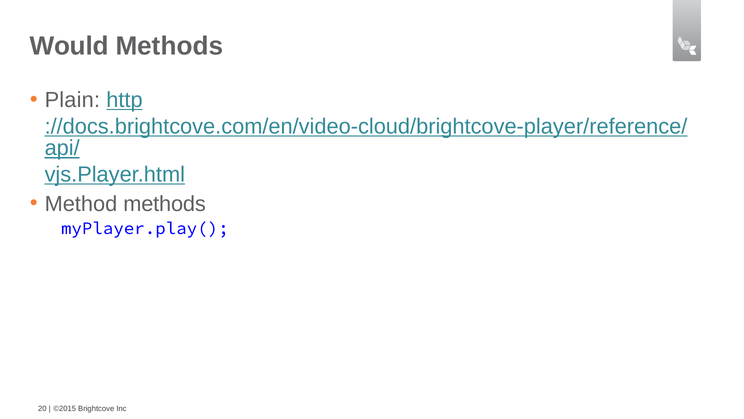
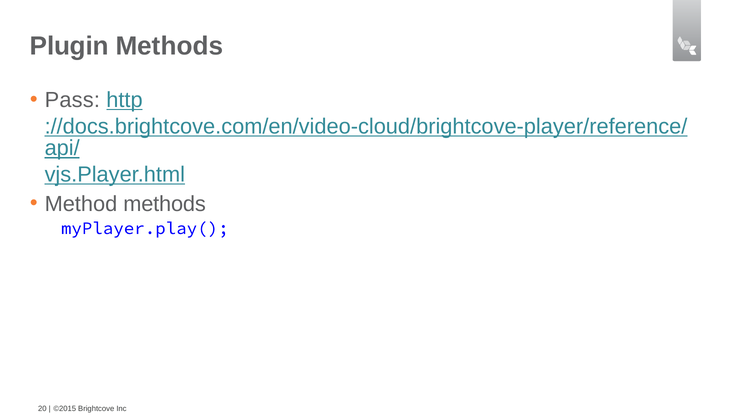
Would: Would -> Plugin (69, 46)
Plain: Plain -> Pass (72, 100)
